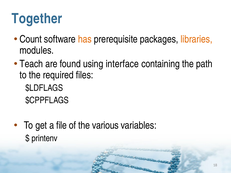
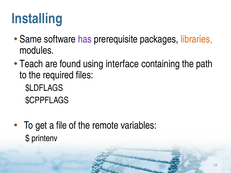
Together: Together -> Installing (37, 19)
Count: Count -> Same (31, 39)
has colour: orange -> purple (85, 39)
various: various -> remote (105, 126)
